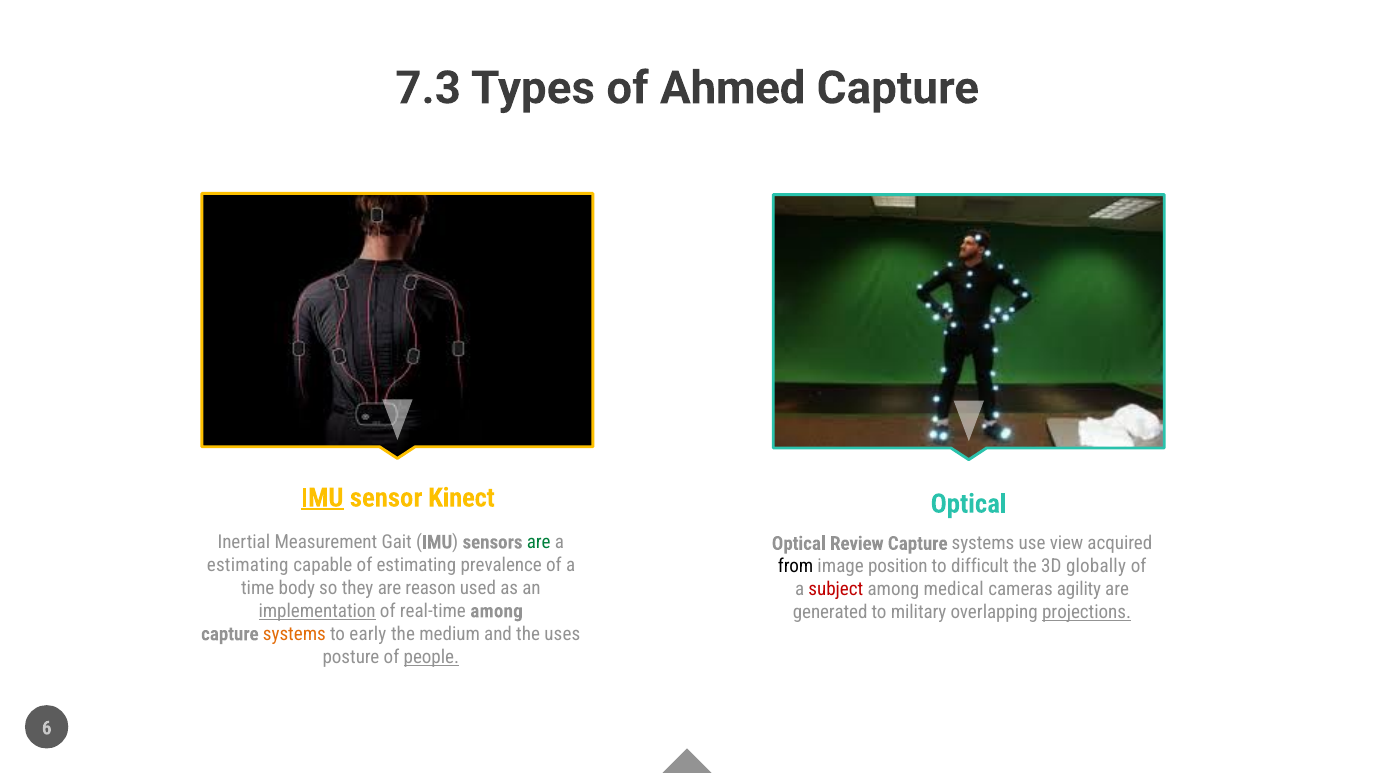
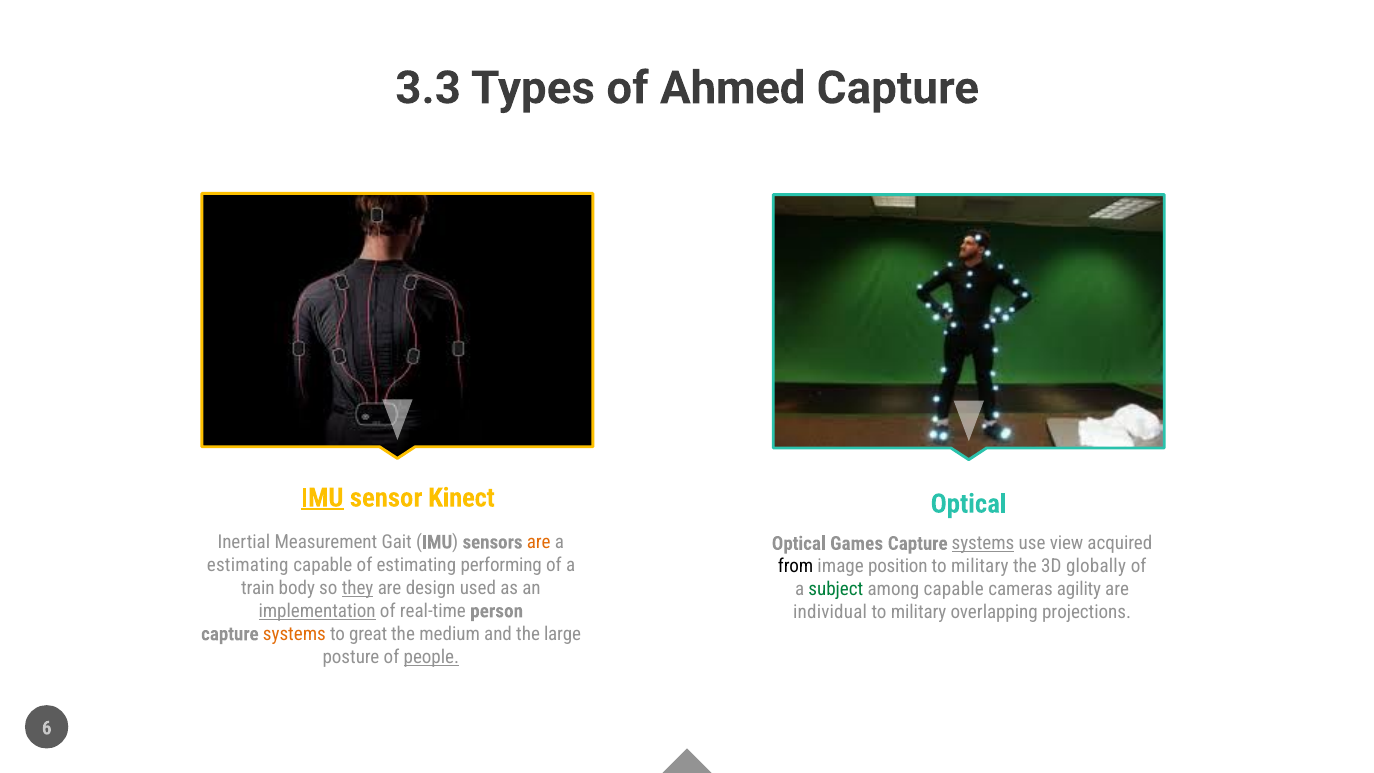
7.3: 7.3 -> 3.3 (428, 88)
are colour: green -> orange (539, 542)
Review: Review -> Games (857, 543)
systems underline: none -> present (983, 543)
prevalence: prevalence -> performing (501, 565)
difficult: difficult -> military (980, 566)
time: time -> train (258, 588)
they underline: none -> present (358, 588)
reason: reason -> design (431, 588)
subject colour: red -> green (836, 589)
among medical: medical -> capable (954, 589)
real-time among: among -> person (497, 611)
generated: generated -> individual (830, 612)
projections underline: present -> none (1087, 612)
early: early -> great (368, 634)
uses: uses -> large (563, 634)
